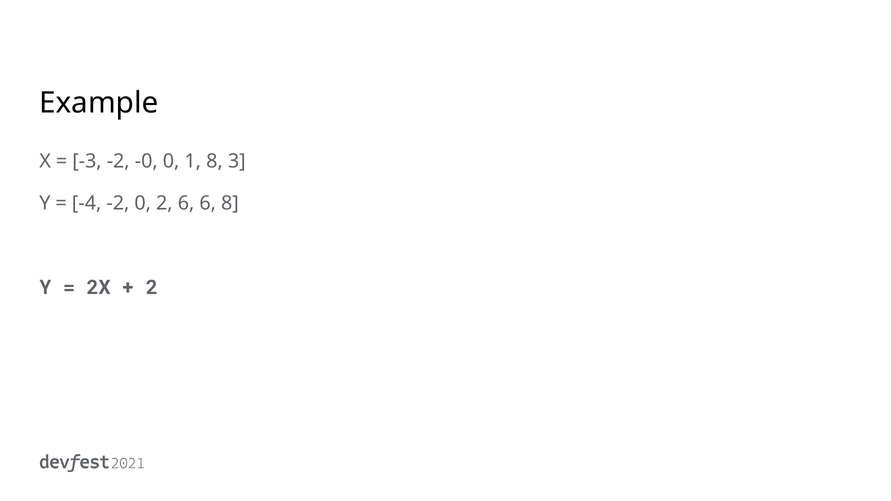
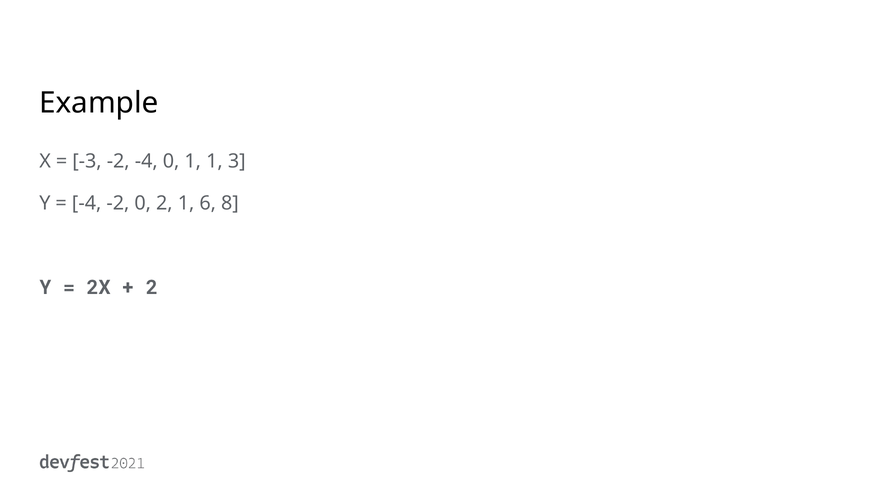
-2 -0: -0 -> -4 (146, 161)
1 8: 8 -> 1 (214, 161)
2 6: 6 -> 1 (186, 203)
